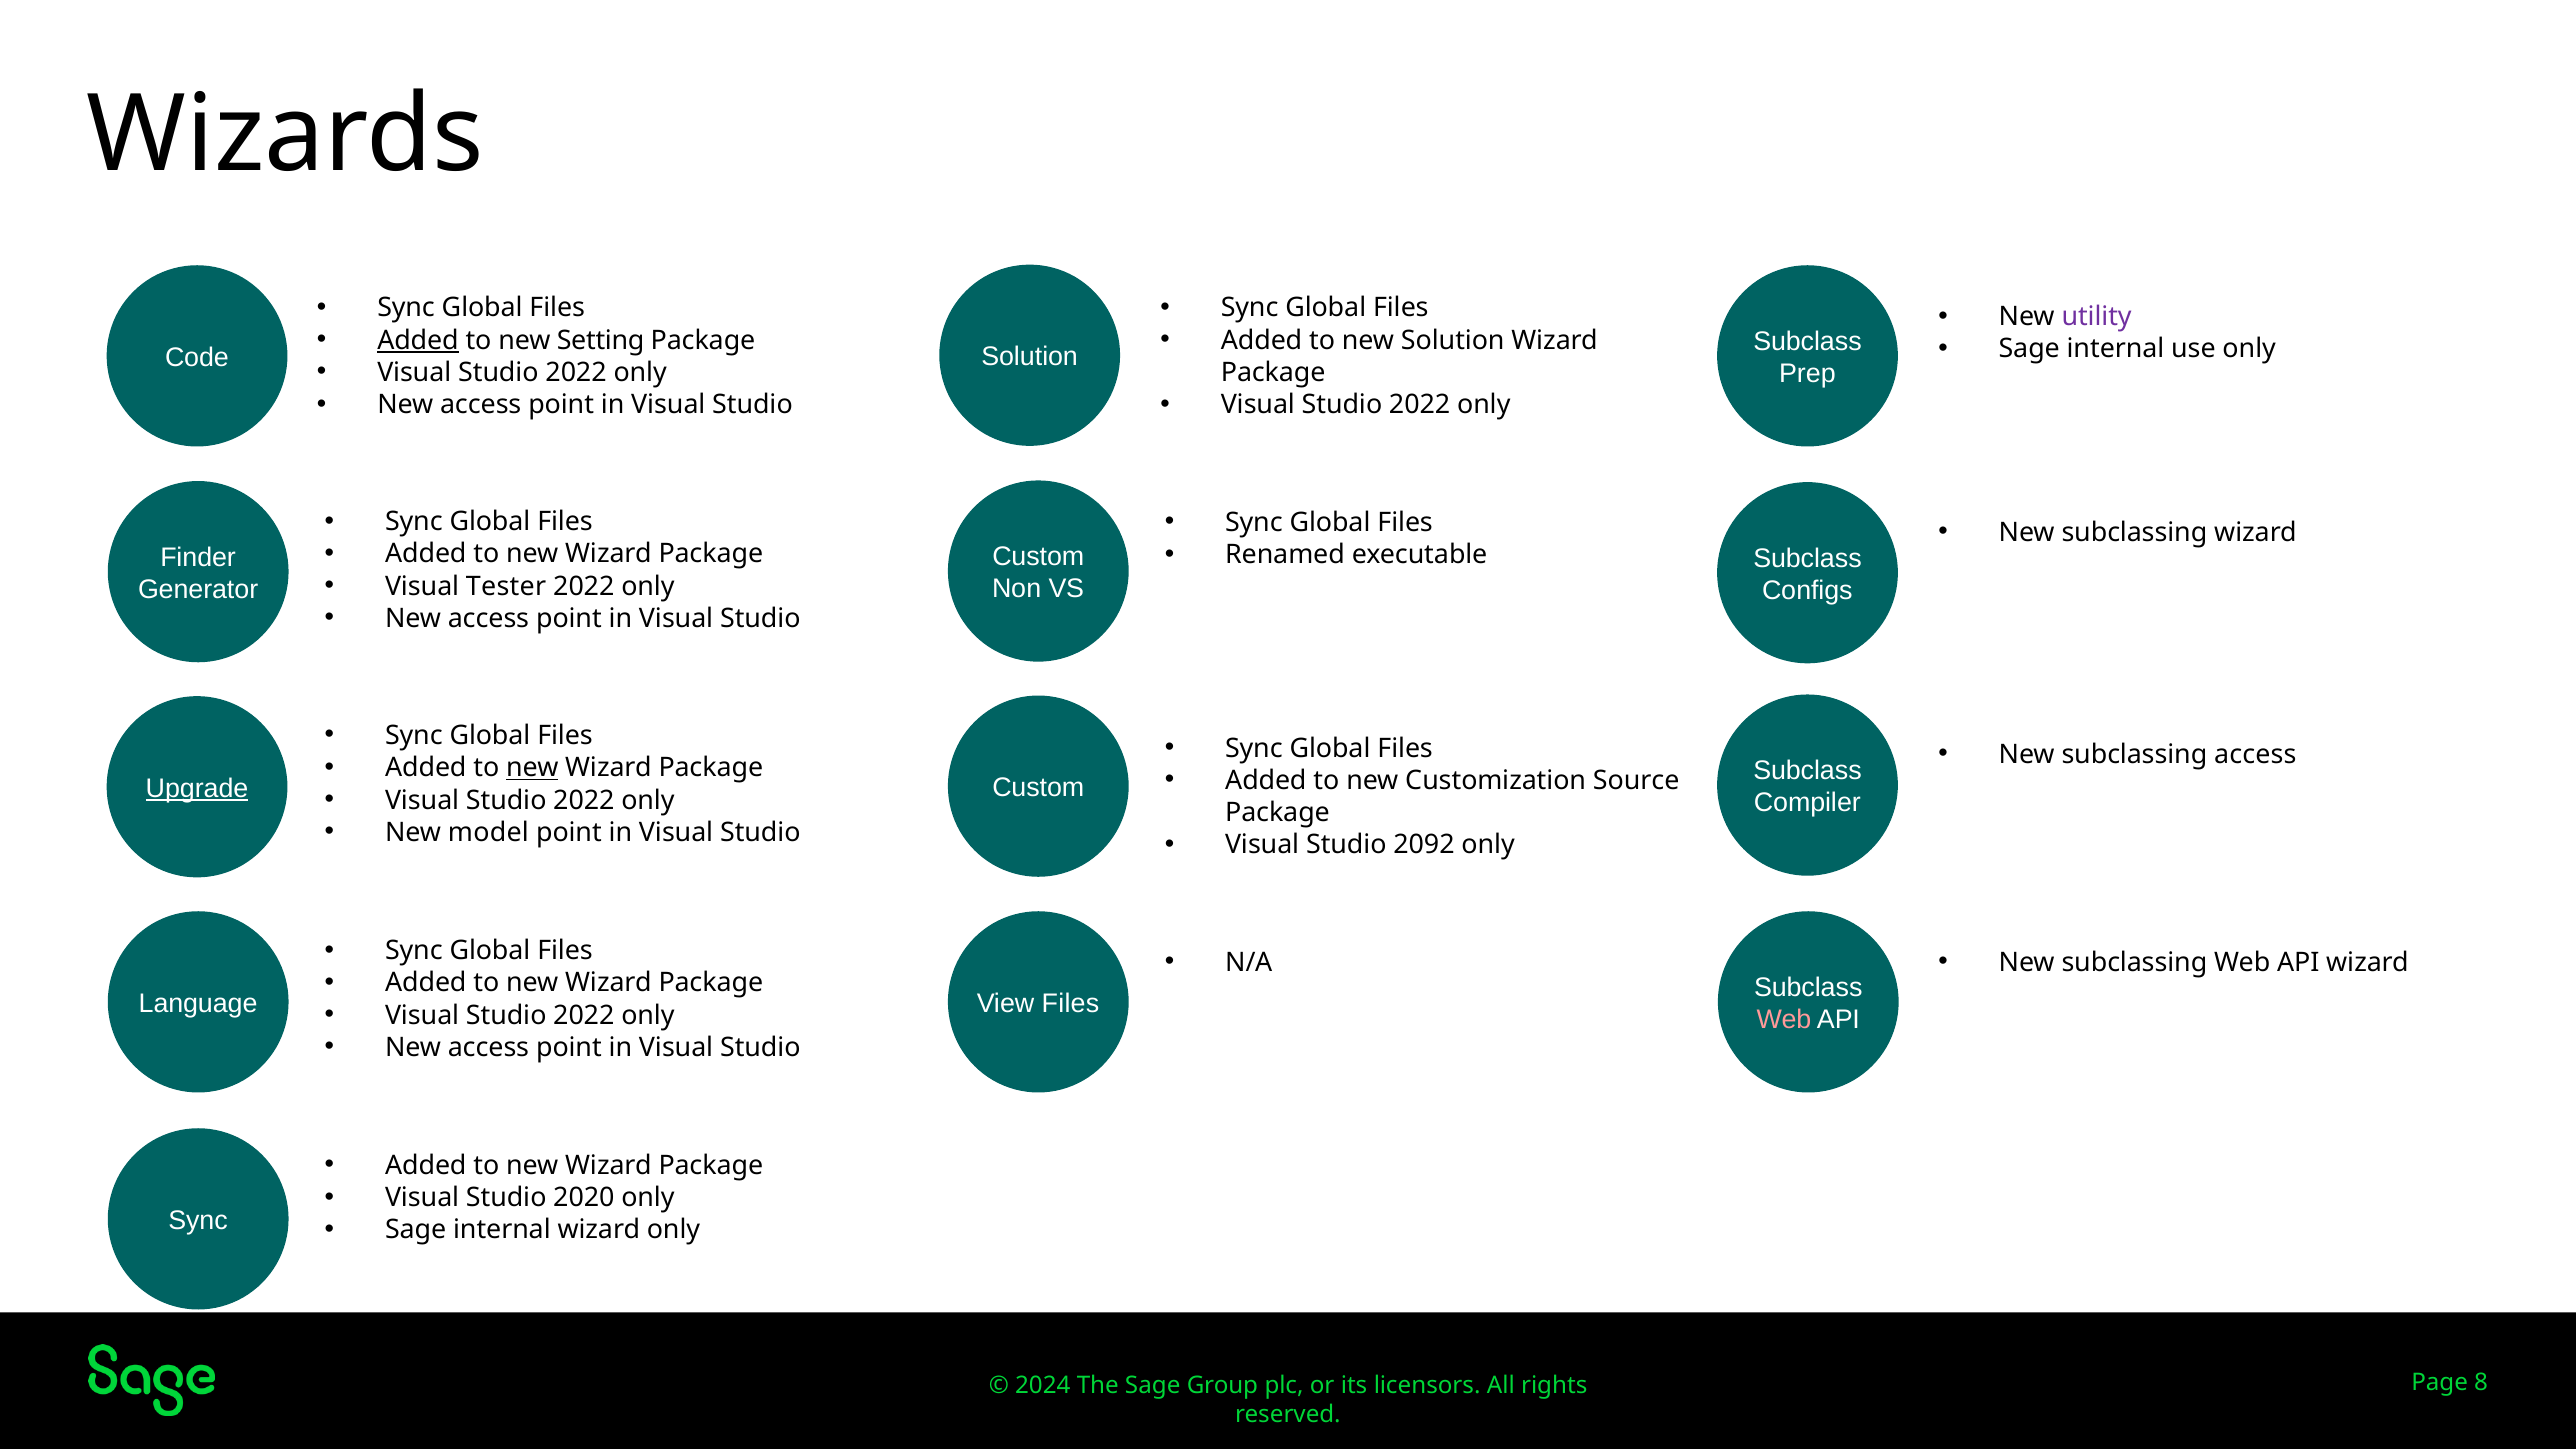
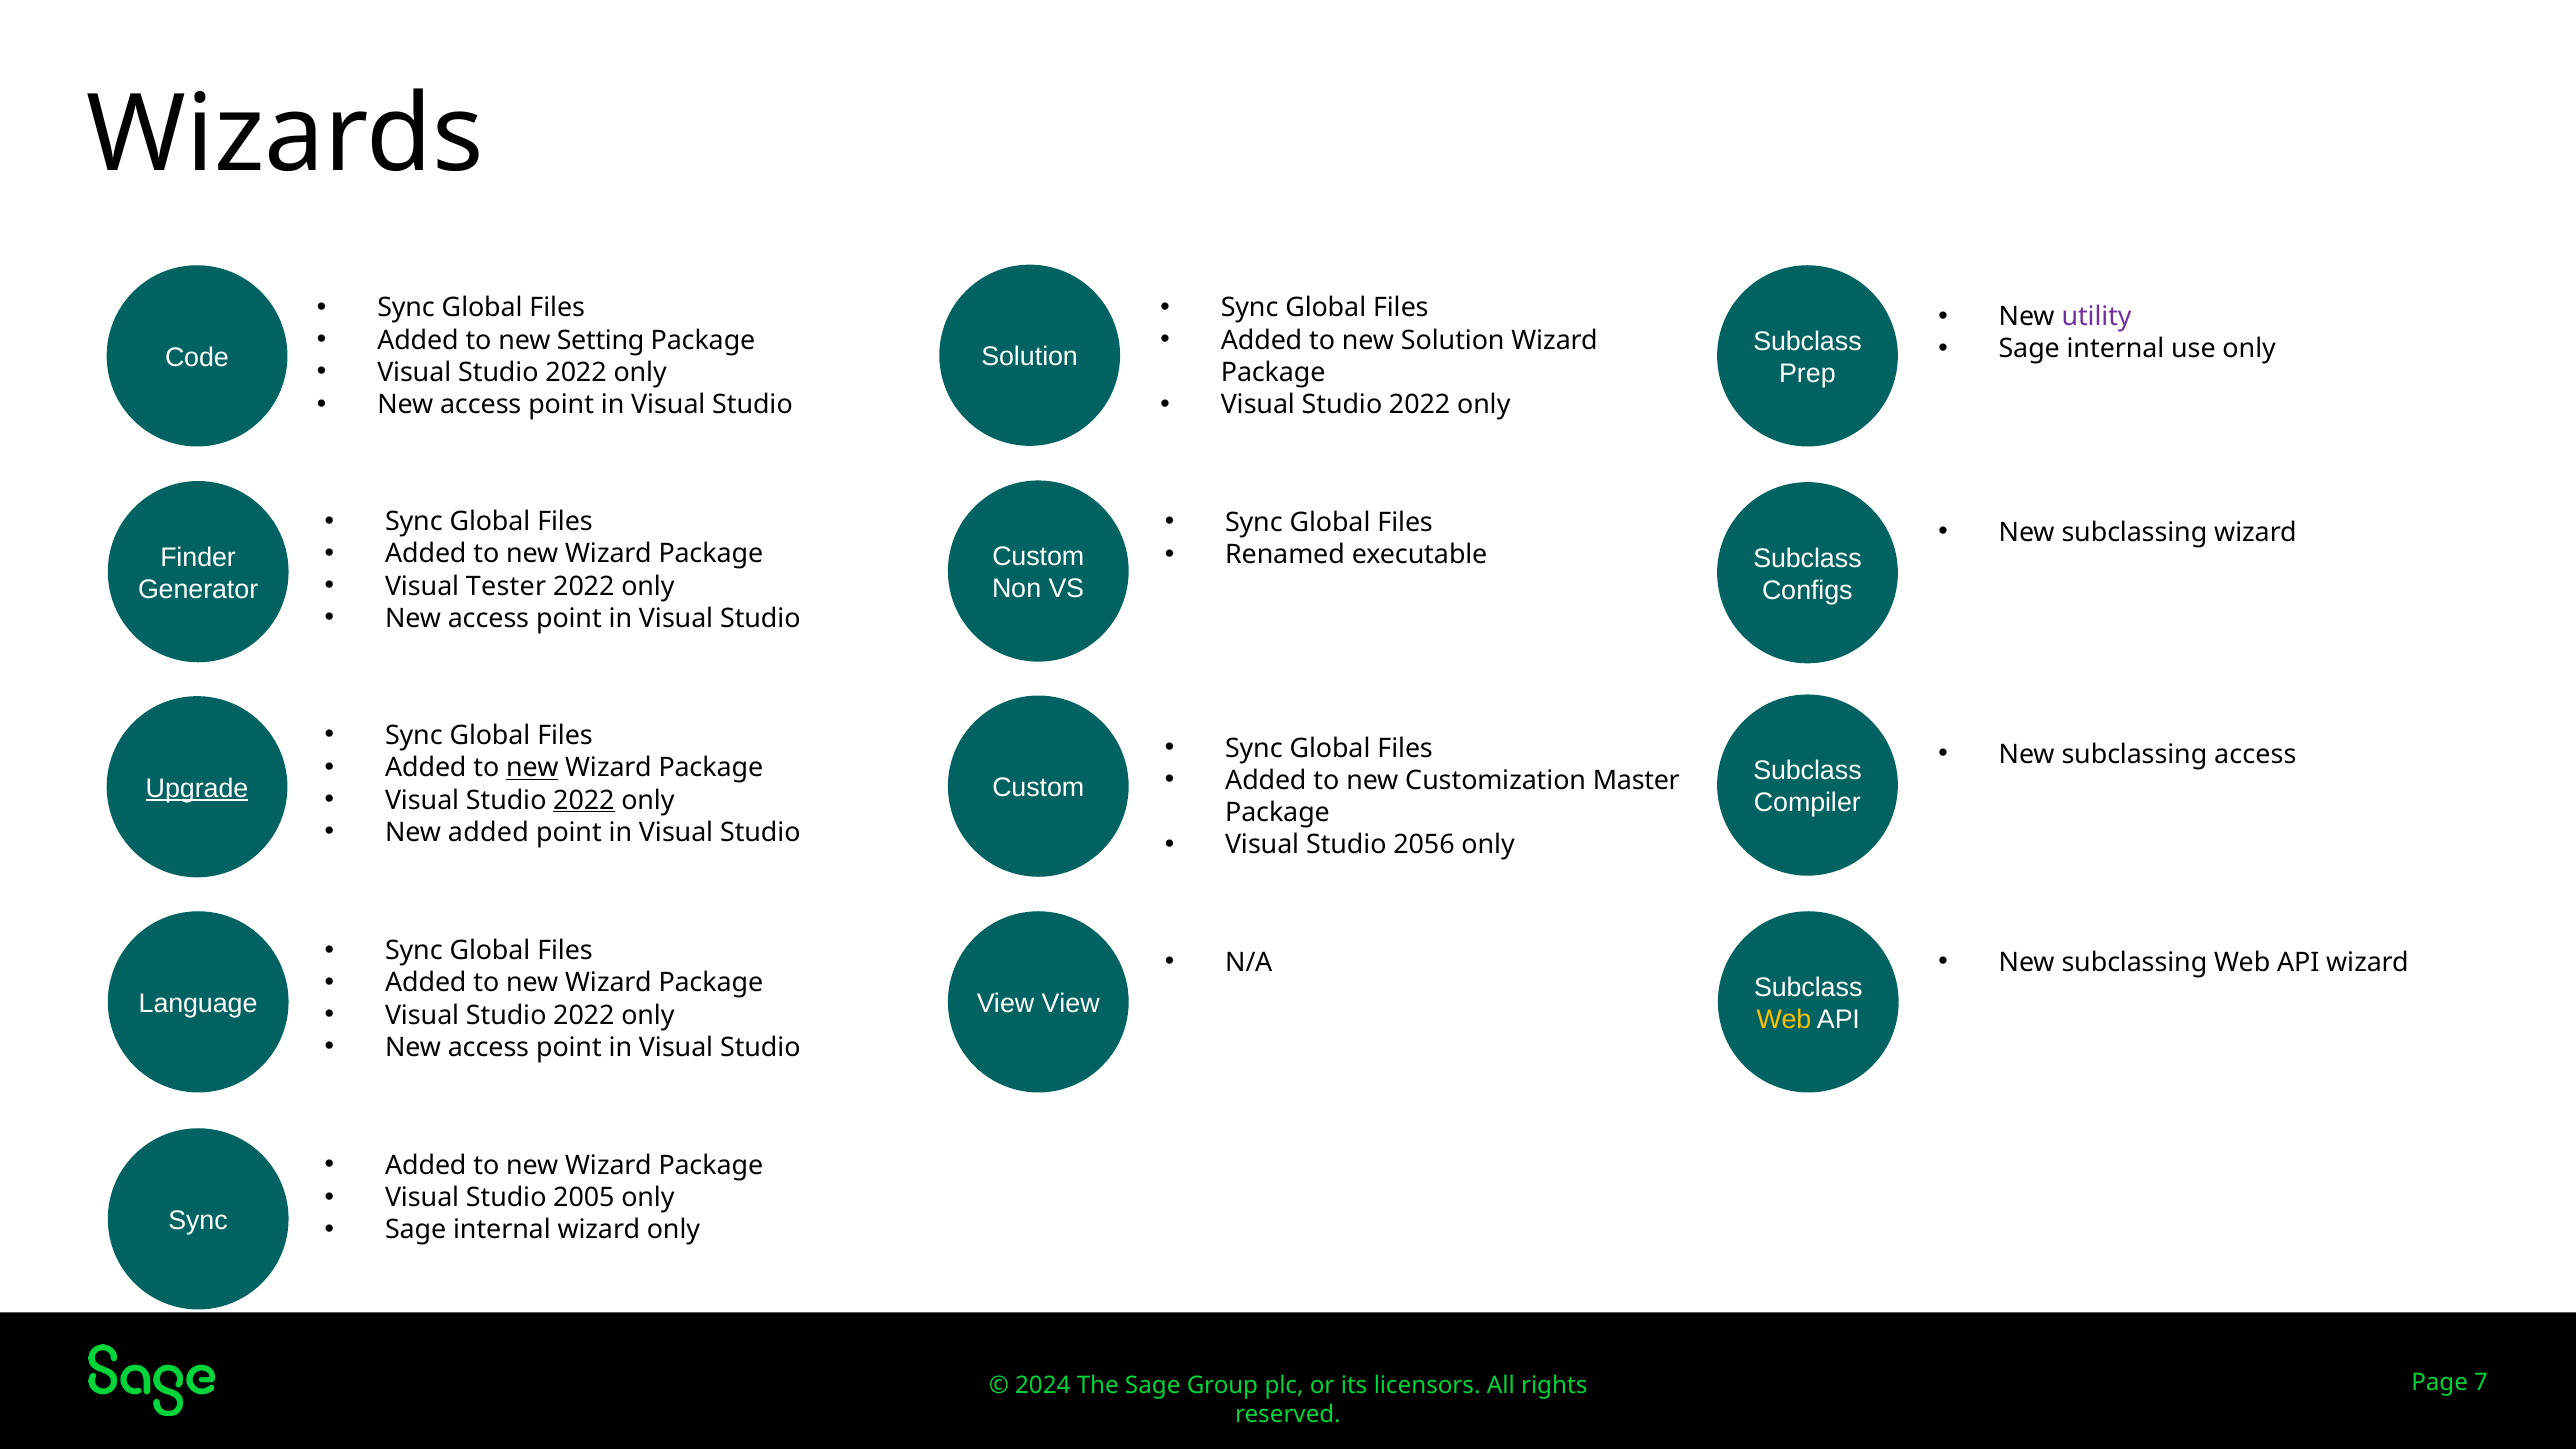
Added underline: present -> none (418, 340)
Source: Source -> Master (1636, 781)
2022 underline: none -> present (584, 800)
New model: model -> added (488, 832)
2092: 2092 -> 2056 (1424, 845)
View Files: Files -> View (1071, 1004)
Web colour: pink -> yellow (1784, 1020)
2020: 2020 -> 2005 (584, 1198)
8: 8 -> 7 (2481, 1383)
